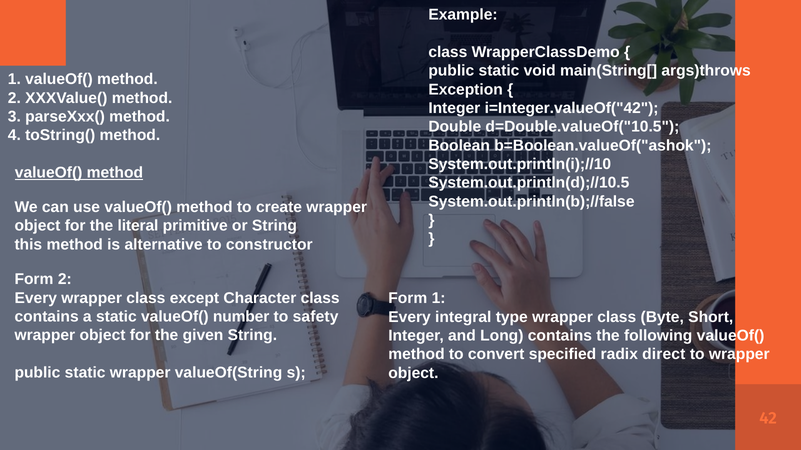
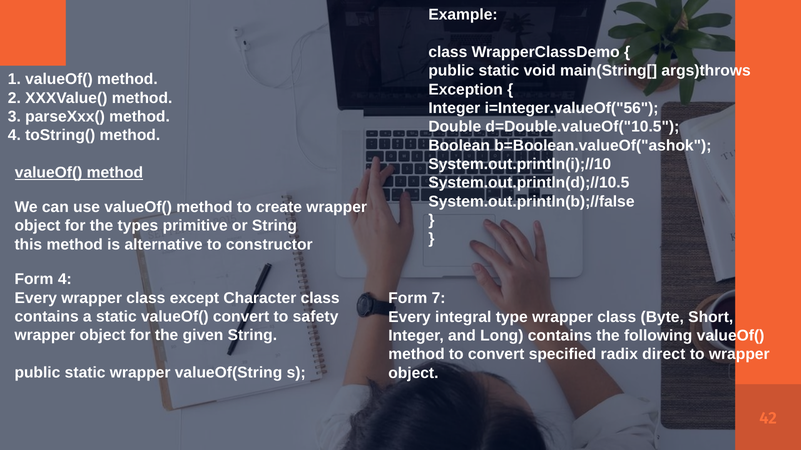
i=Integer.valueOf("42: i=Integer.valueOf("42 -> i=Integer.valueOf("56 (572, 108)
literal: literal -> types (138, 226)
Form 2: 2 -> 4 (65, 280)
Form 1: 1 -> 7 (439, 299)
valueOf( number: number -> convert (241, 317)
